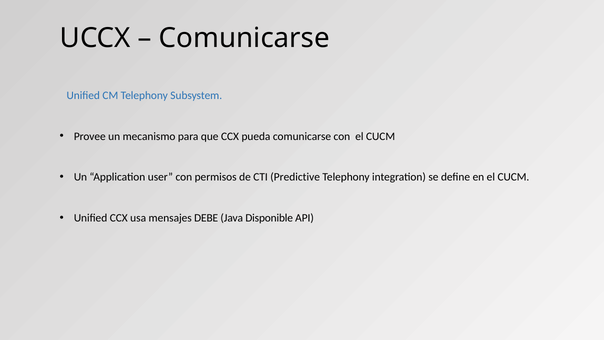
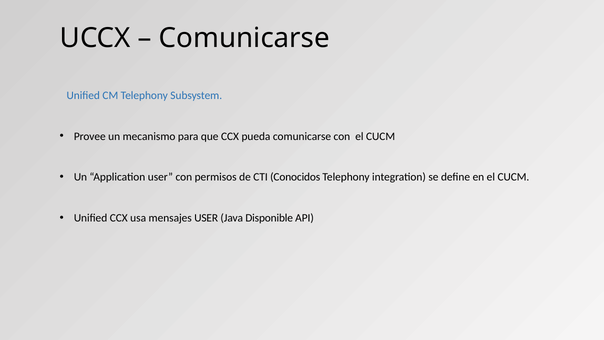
Predictive: Predictive -> Conocidos (295, 177)
mensajes DEBE: DEBE -> USER (206, 218)
